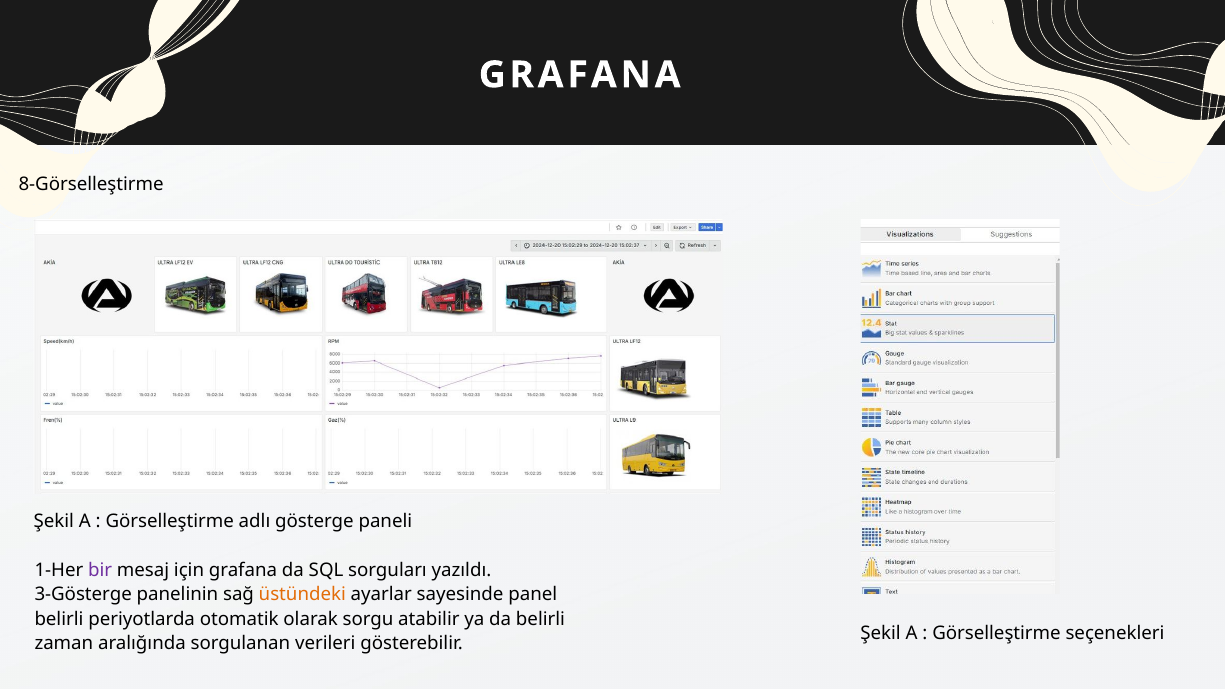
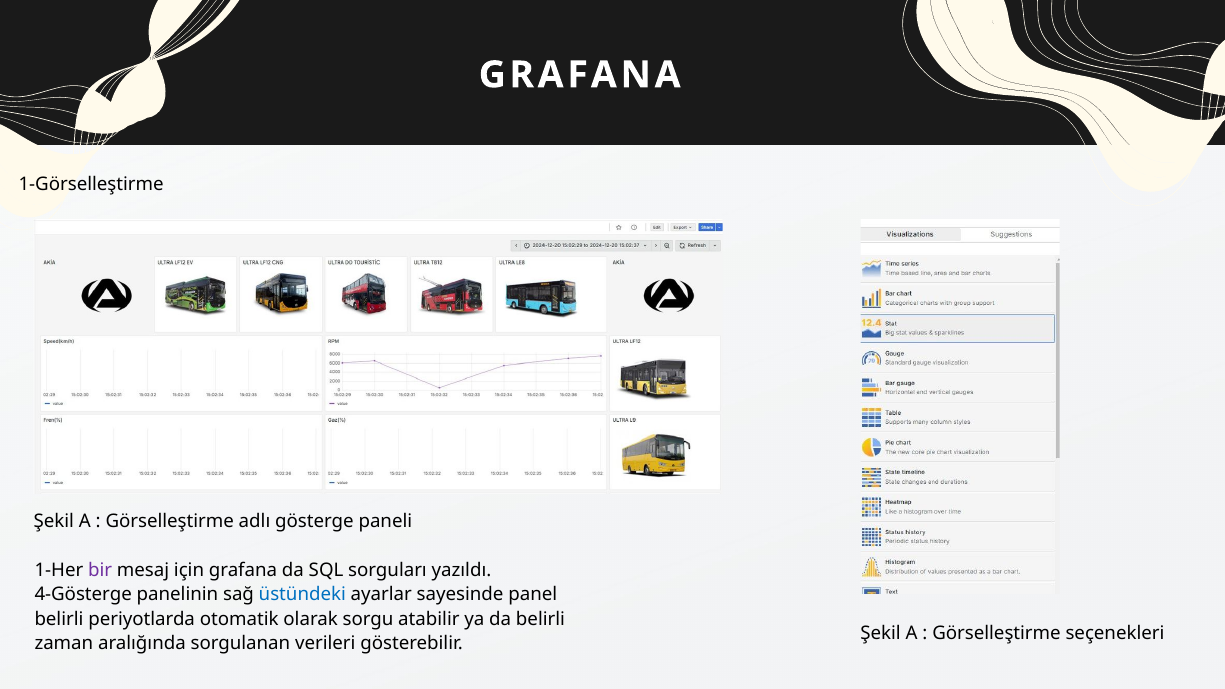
8-Görselleştirme: 8-Görselleştirme -> 1-Görselleştirme (91, 184)
3-Gösterge: 3-Gösterge -> 4-Gösterge (83, 595)
üstündeki colour: orange -> blue (302, 595)
